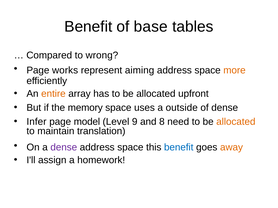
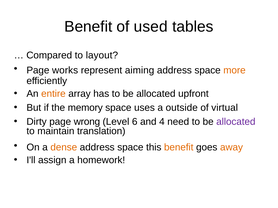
base: base -> used (151, 27)
wrong: wrong -> layout (102, 55)
of dense: dense -> virtual (225, 108)
Infer: Infer -> Dirty (37, 122)
model: model -> wrong (87, 122)
9: 9 -> 6 (135, 122)
8: 8 -> 4 (162, 122)
allocated colour: orange -> purple (236, 122)
dense colour: purple -> orange (64, 148)
benefit colour: blue -> orange (179, 148)
